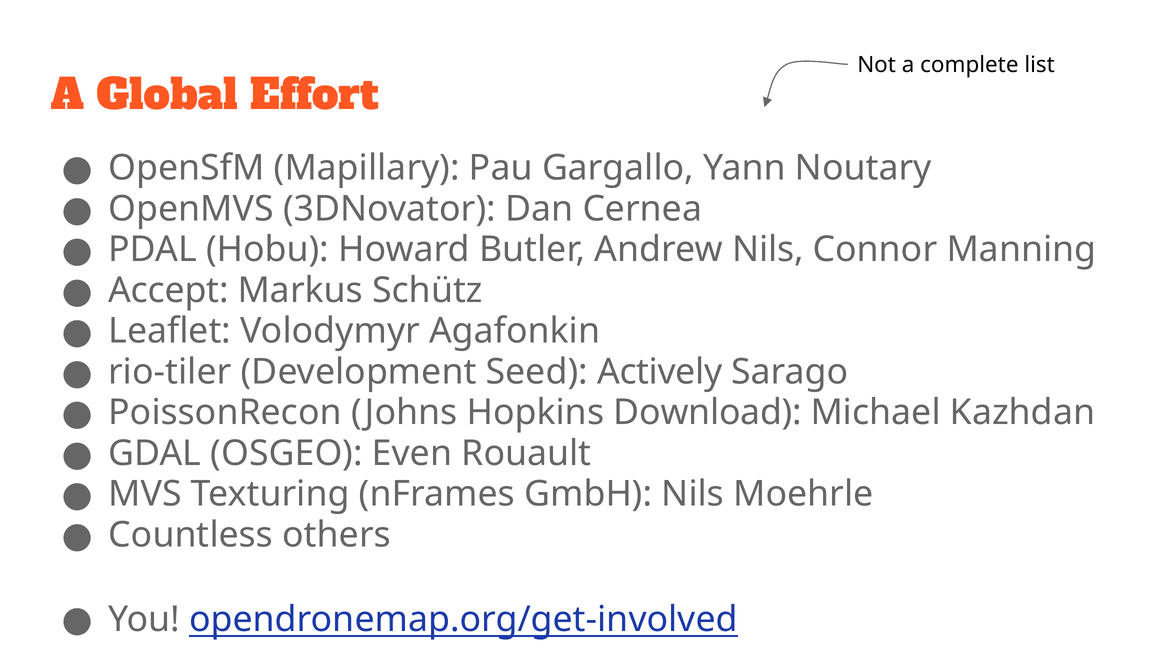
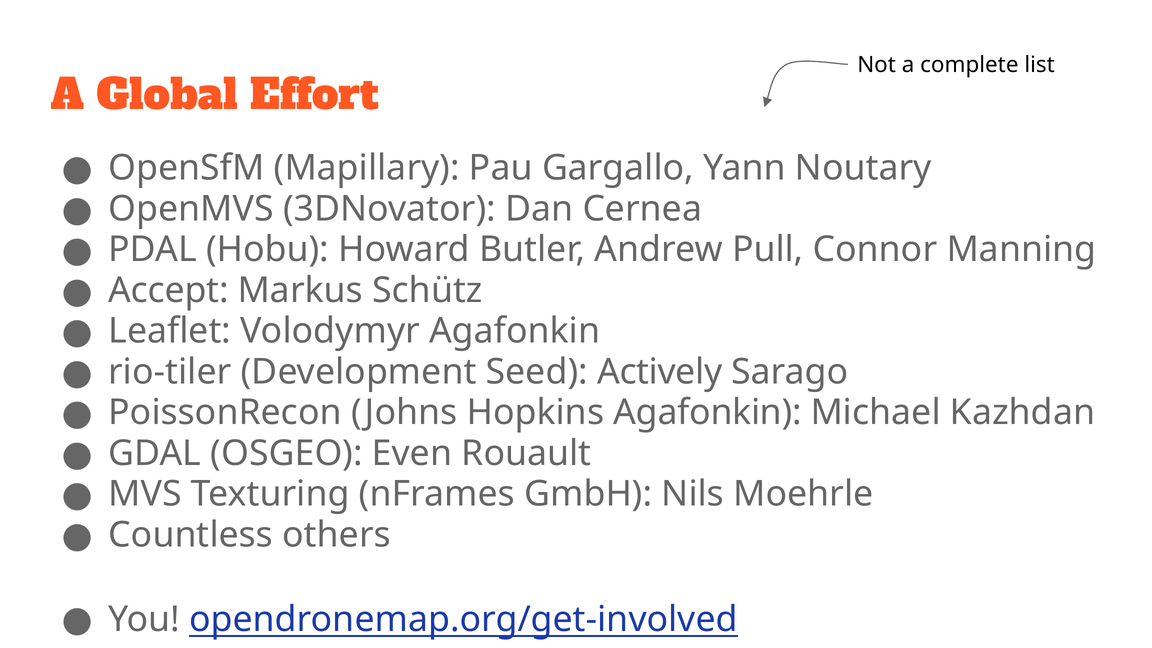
Andrew Nils: Nils -> Pull (768, 250)
Hopkins Download: Download -> Agafonkin (708, 413)
